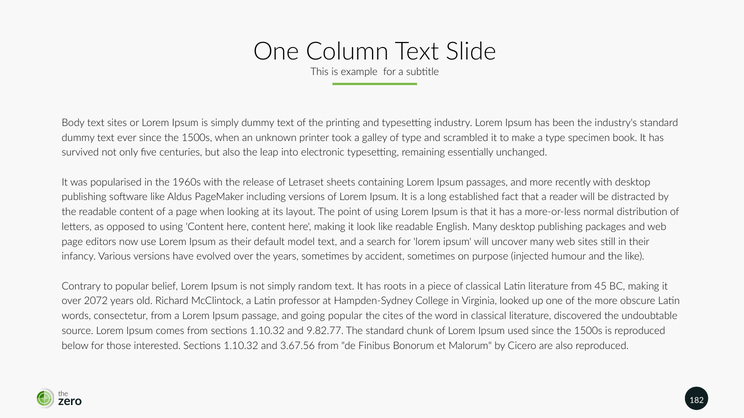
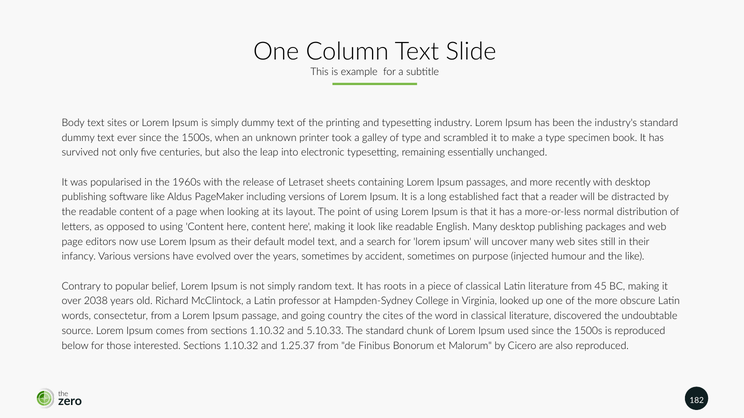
2072: 2072 -> 2038 (96, 301)
going popular: popular -> country (345, 316)
9.82.77: 9.82.77 -> 5.10.33 (325, 331)
3.67.56: 3.67.56 -> 1.25.37 (298, 346)
